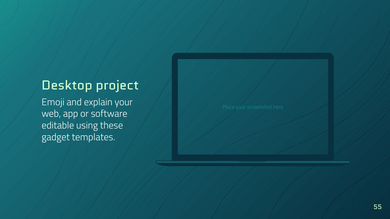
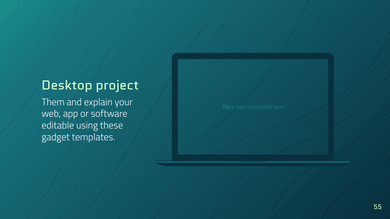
Emoji: Emoji -> Them (53, 102)
